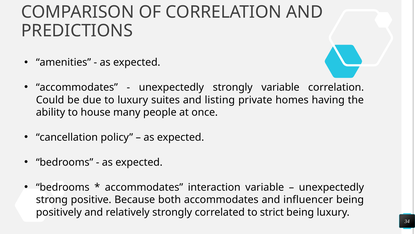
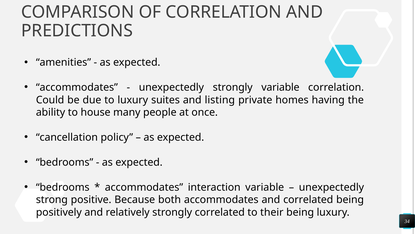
and influencer: influencer -> correlated (308, 199)
strict: strict -> their (272, 212)
